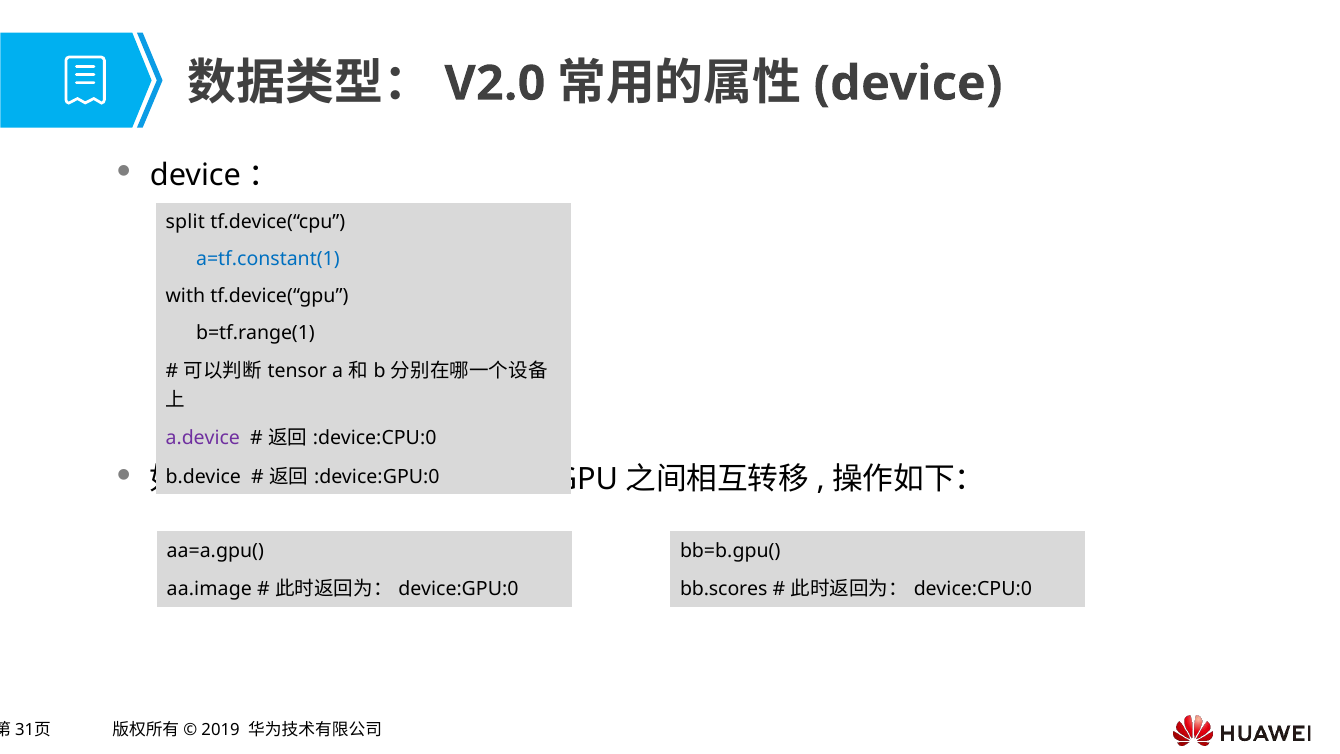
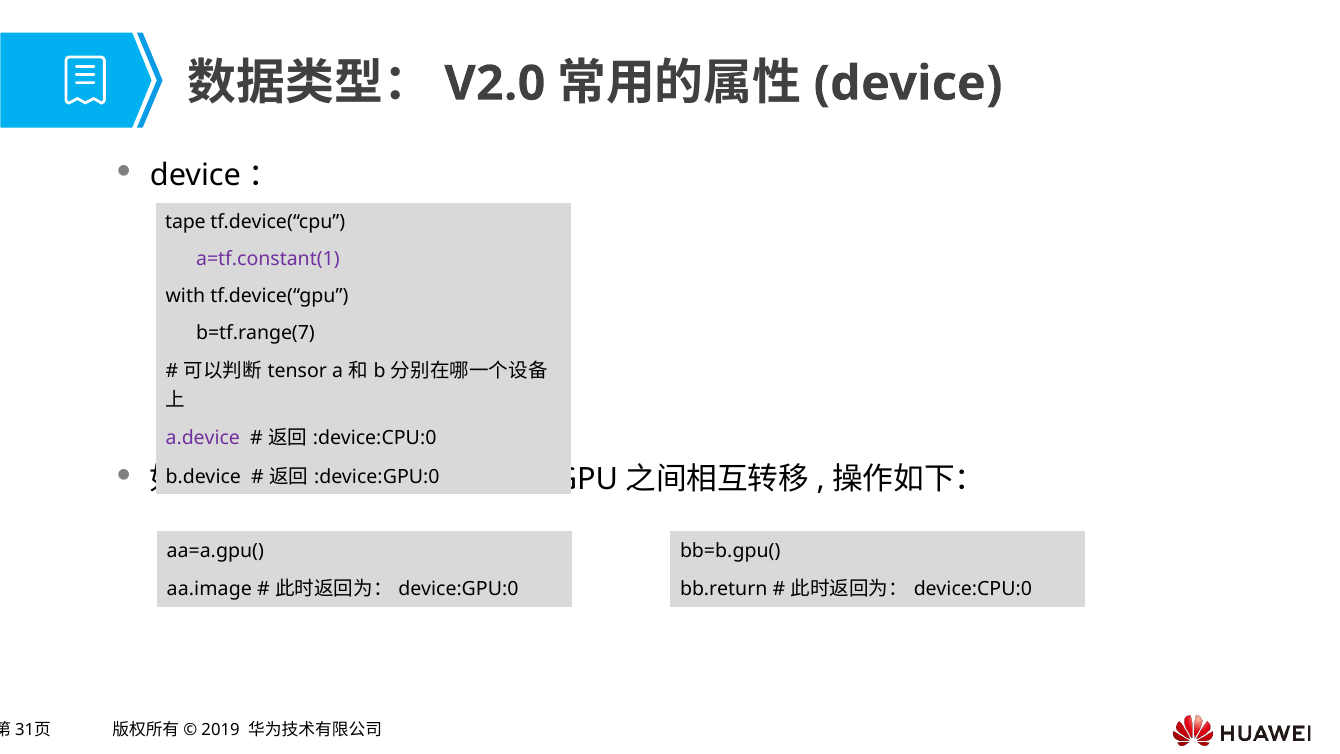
split: split -> tape (185, 222)
a=tf.constant(1 colour: blue -> purple (268, 259)
b=tf.range(1: b=tf.range(1 -> b=tf.range(7 (255, 332)
bb.scores: bb.scores -> bb.return (724, 589)
